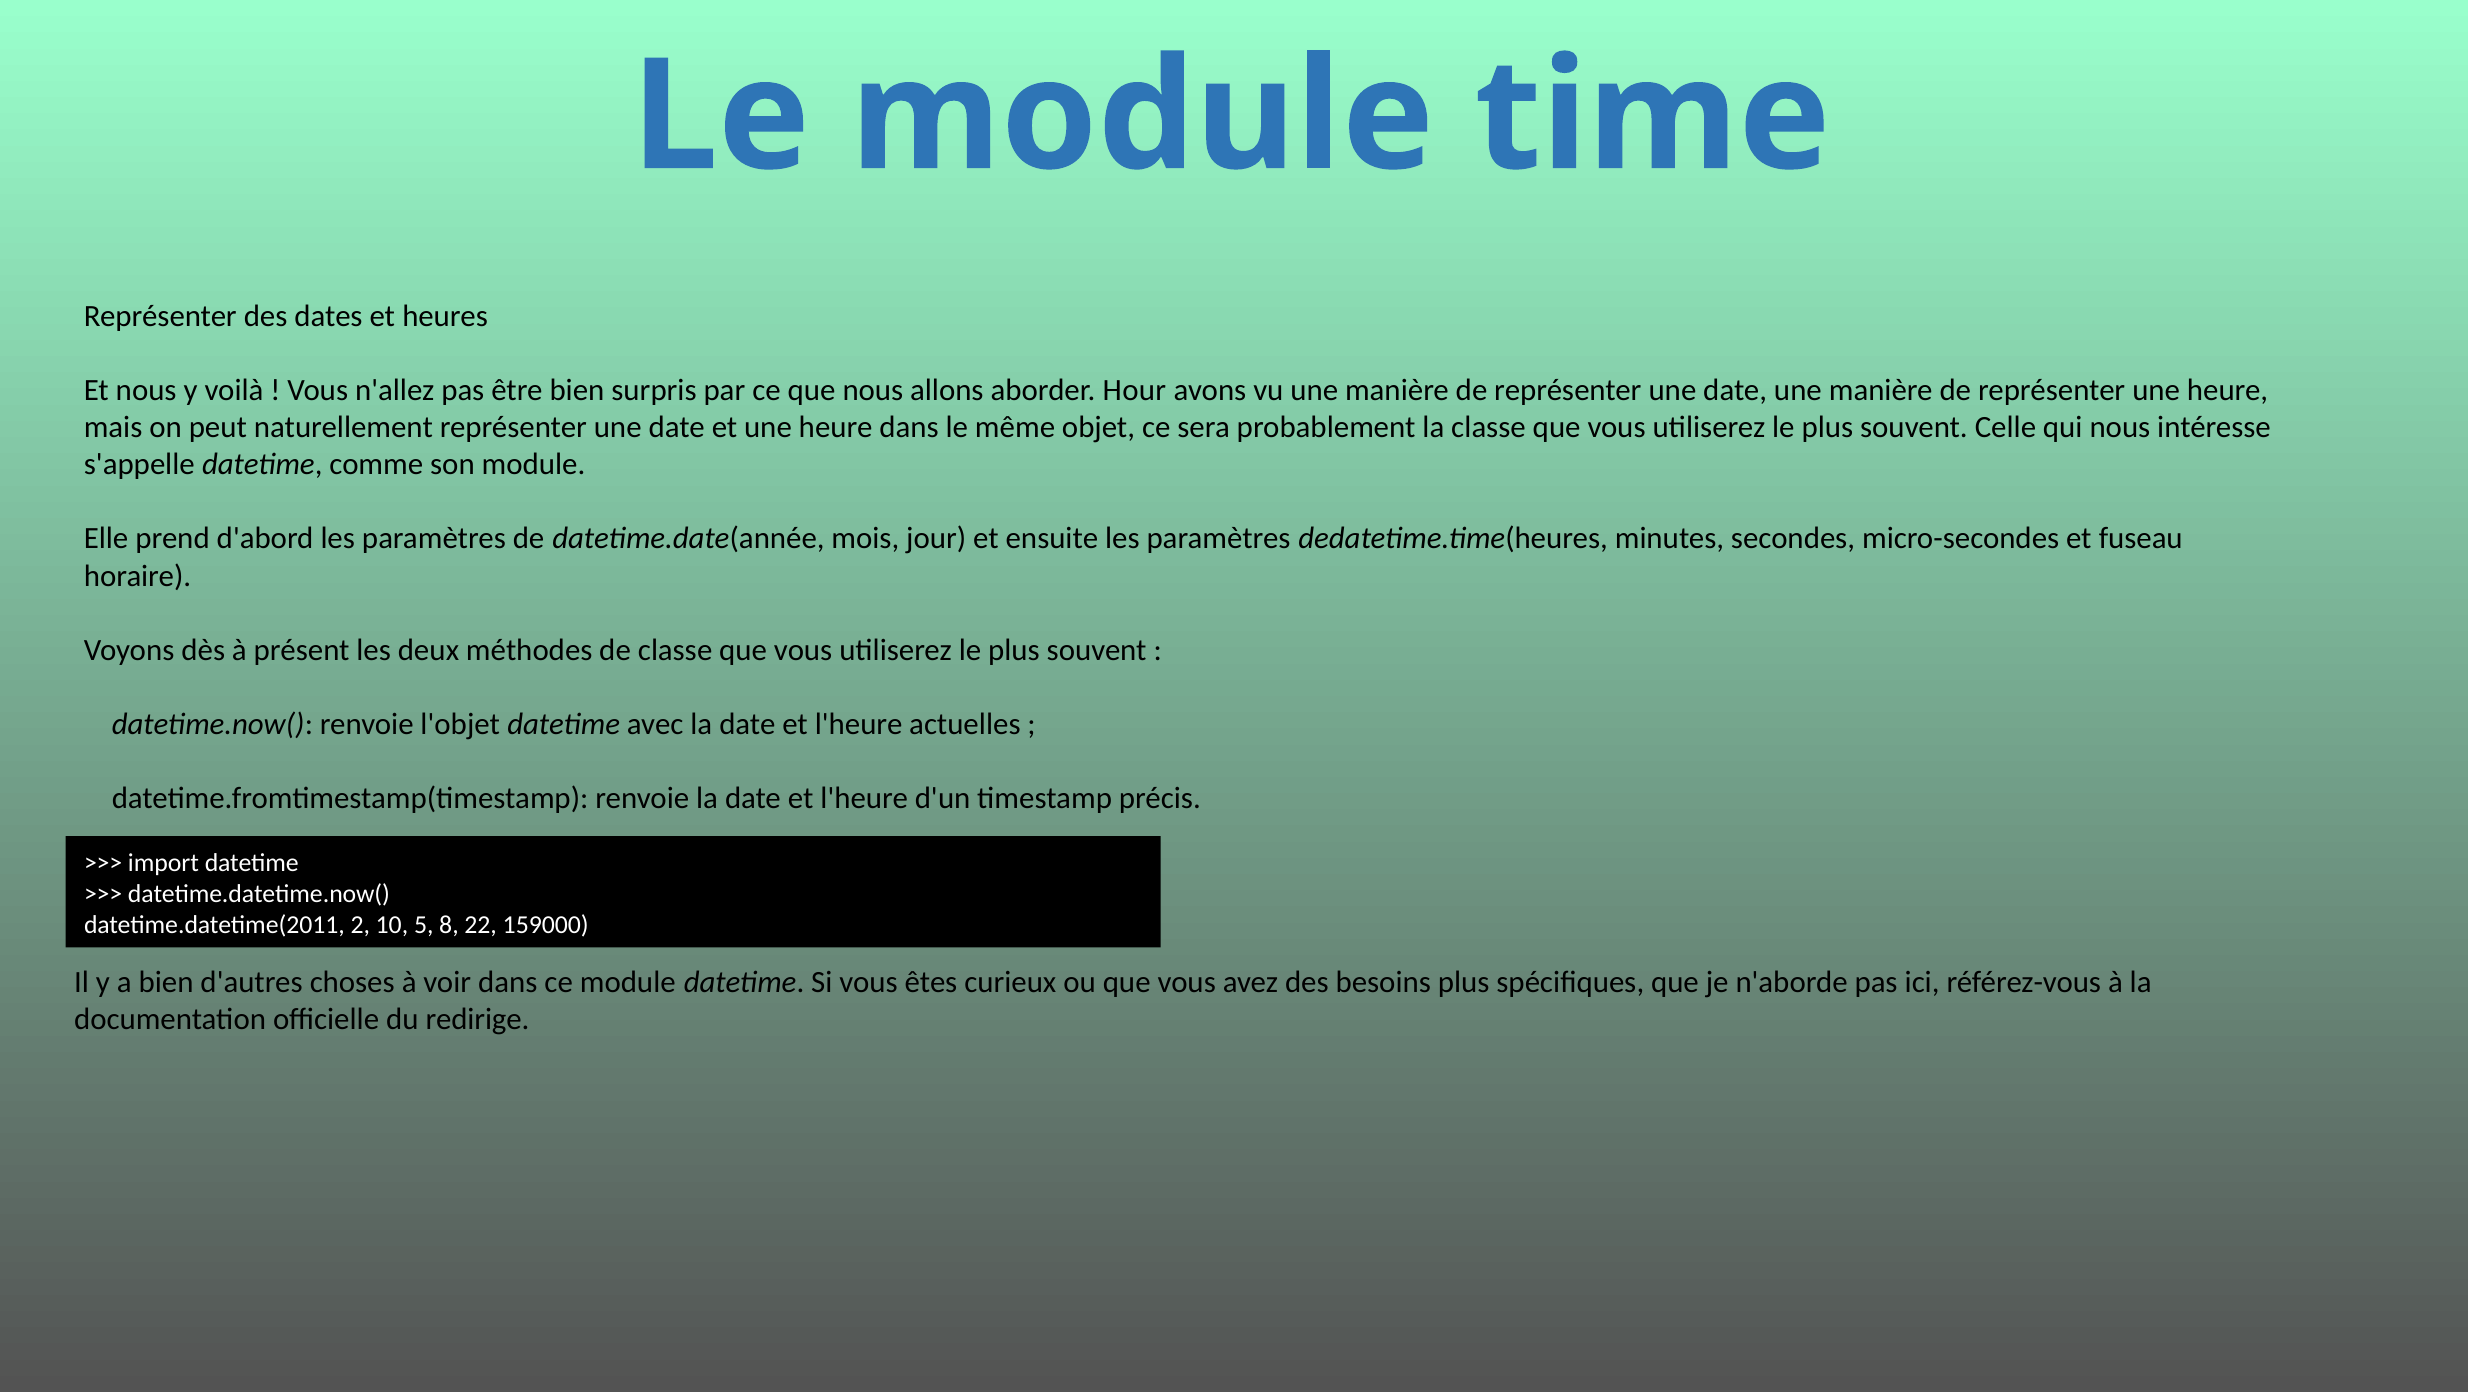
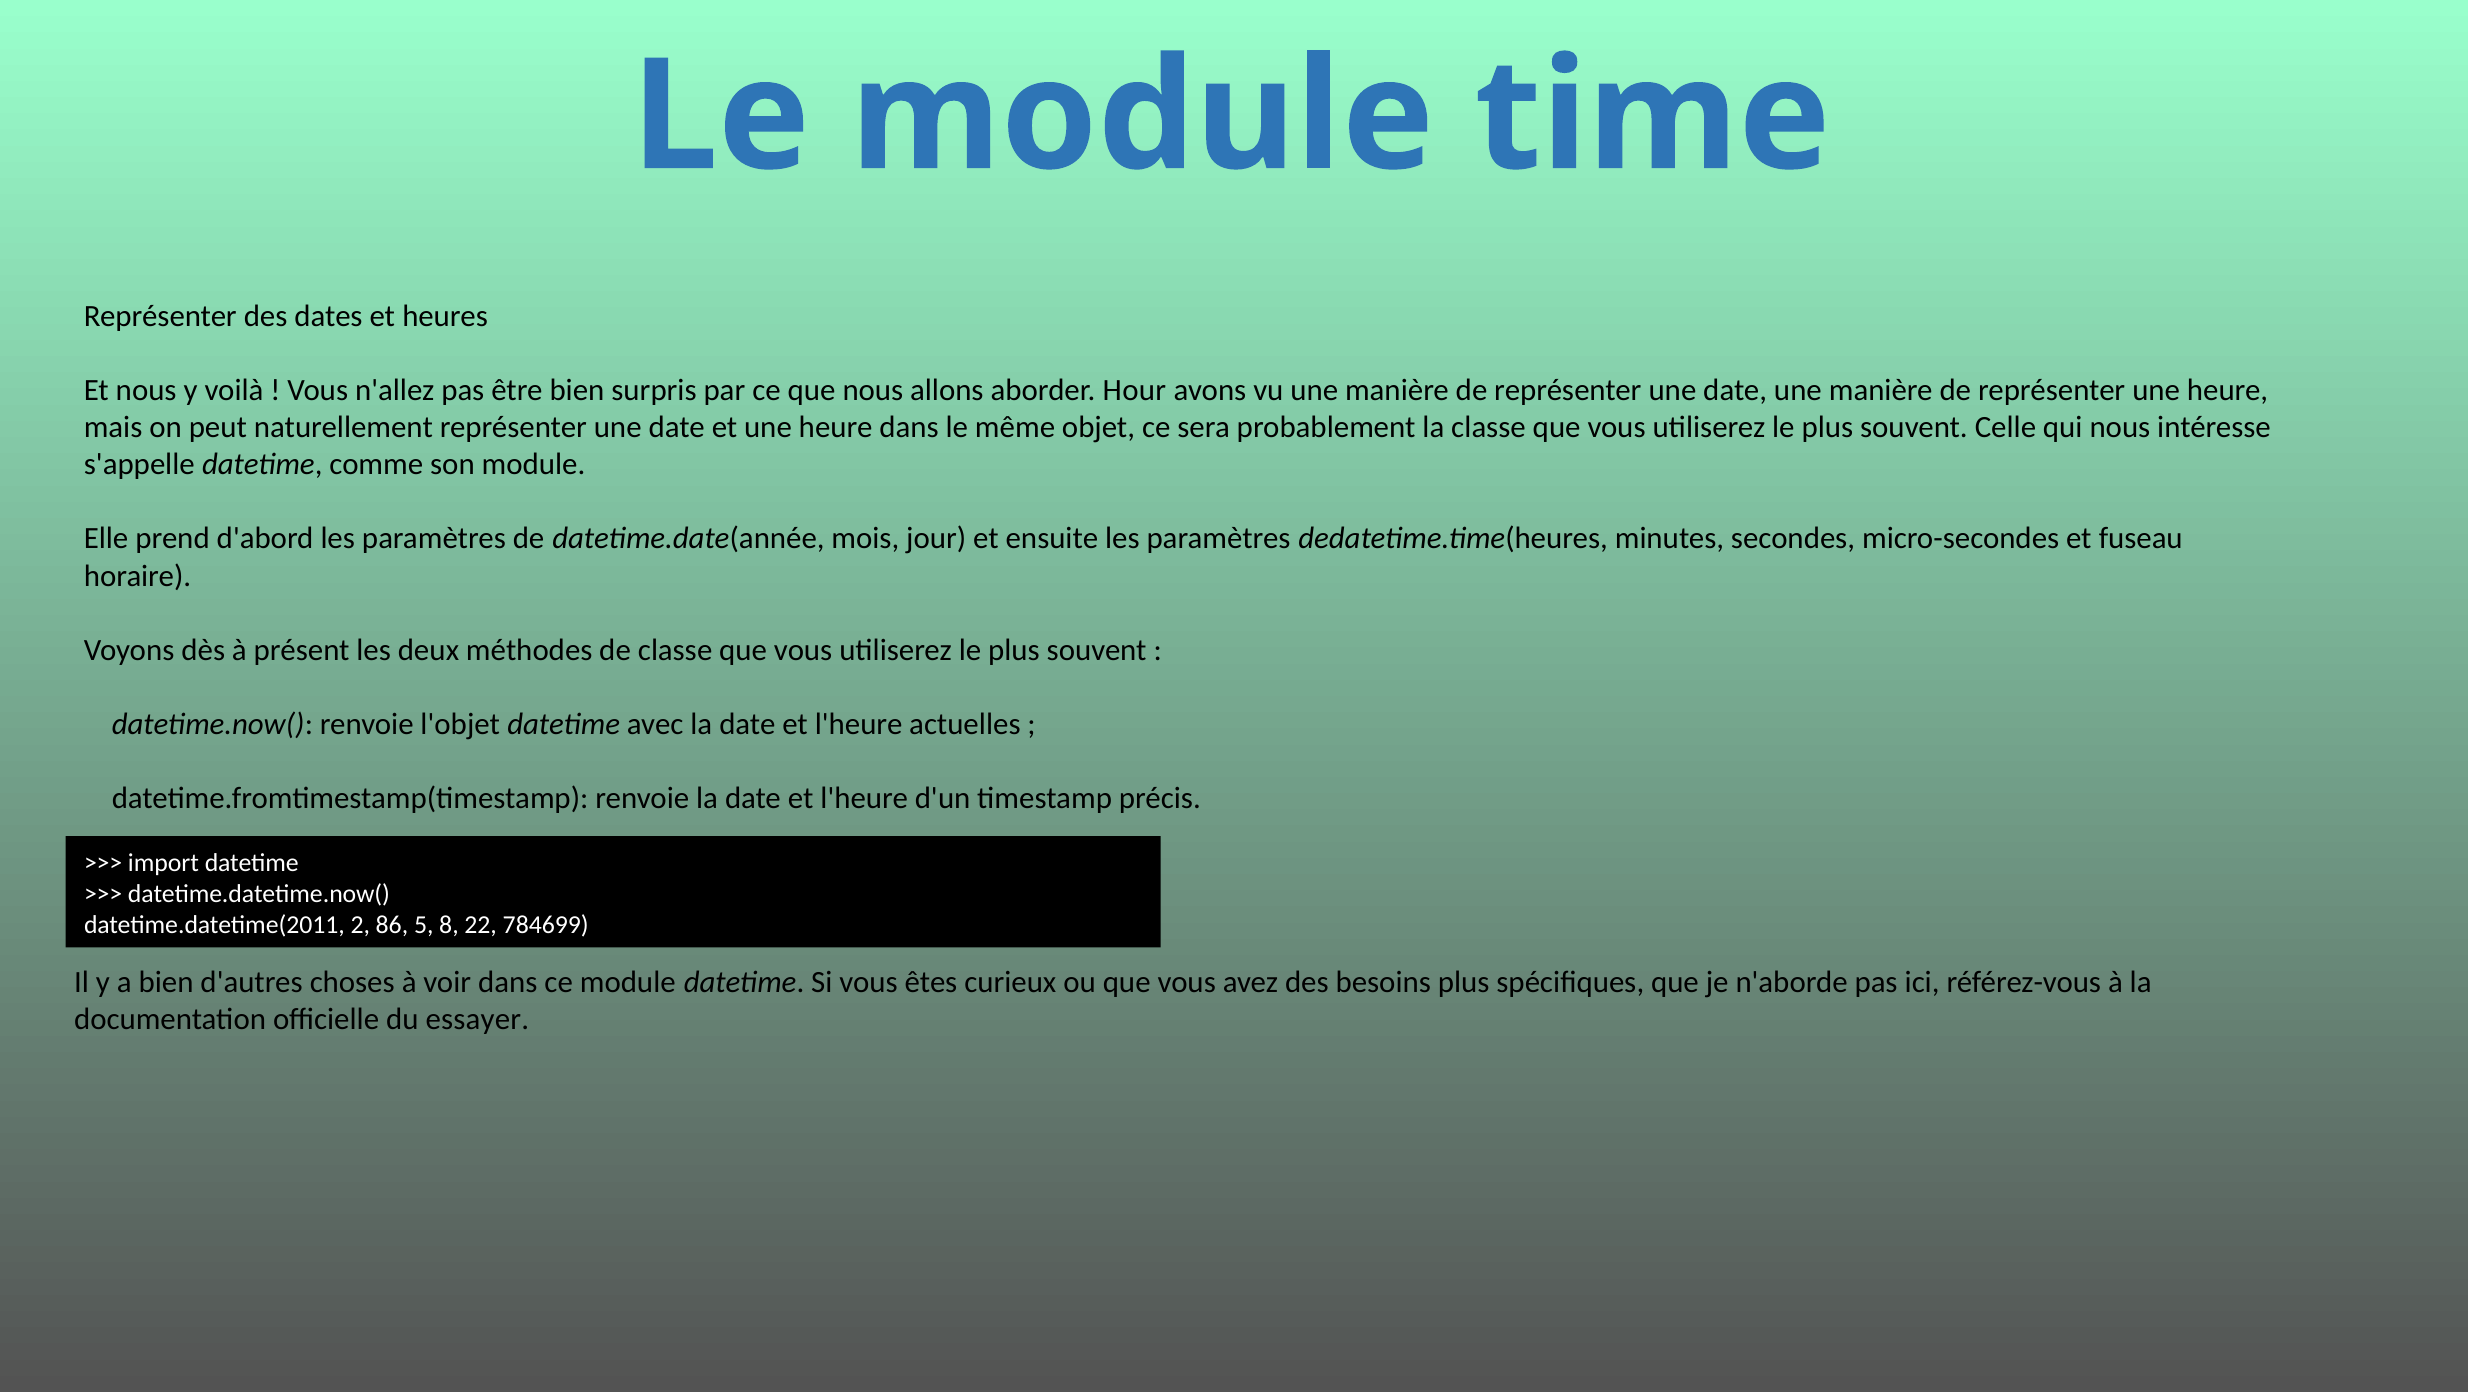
10: 10 -> 86 (392, 924)
159000: 159000 -> 784699 (546, 924)
redirige: redirige -> essayer (477, 1019)
